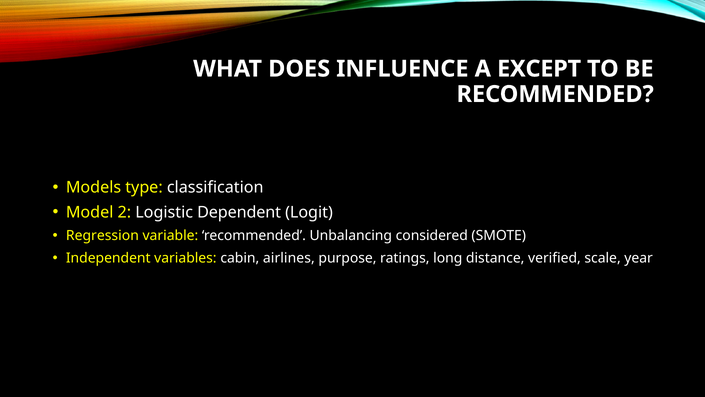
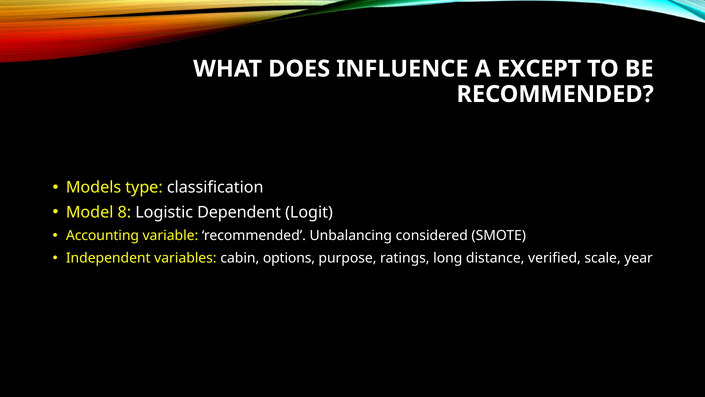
2: 2 -> 8 (124, 212)
Regression: Regression -> Accounting (102, 236)
airlines: airlines -> options (289, 258)
